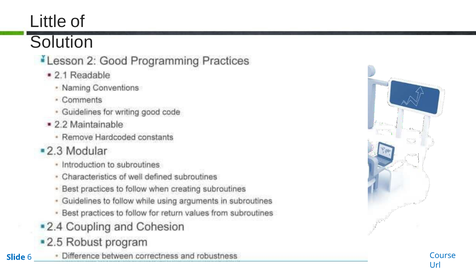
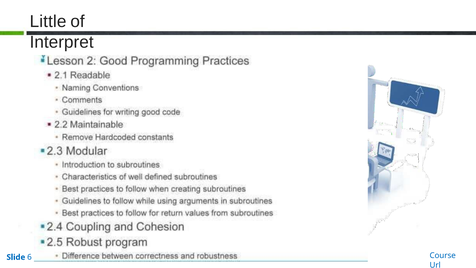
Solution: Solution -> Interpret (62, 42)
